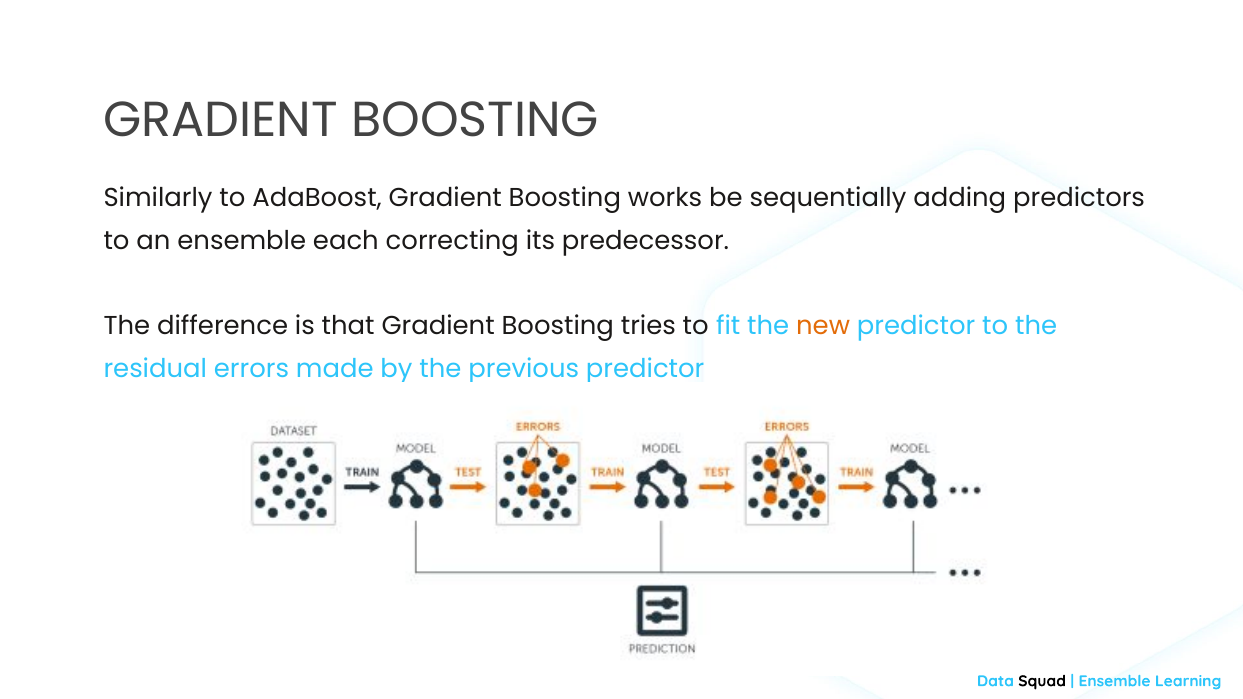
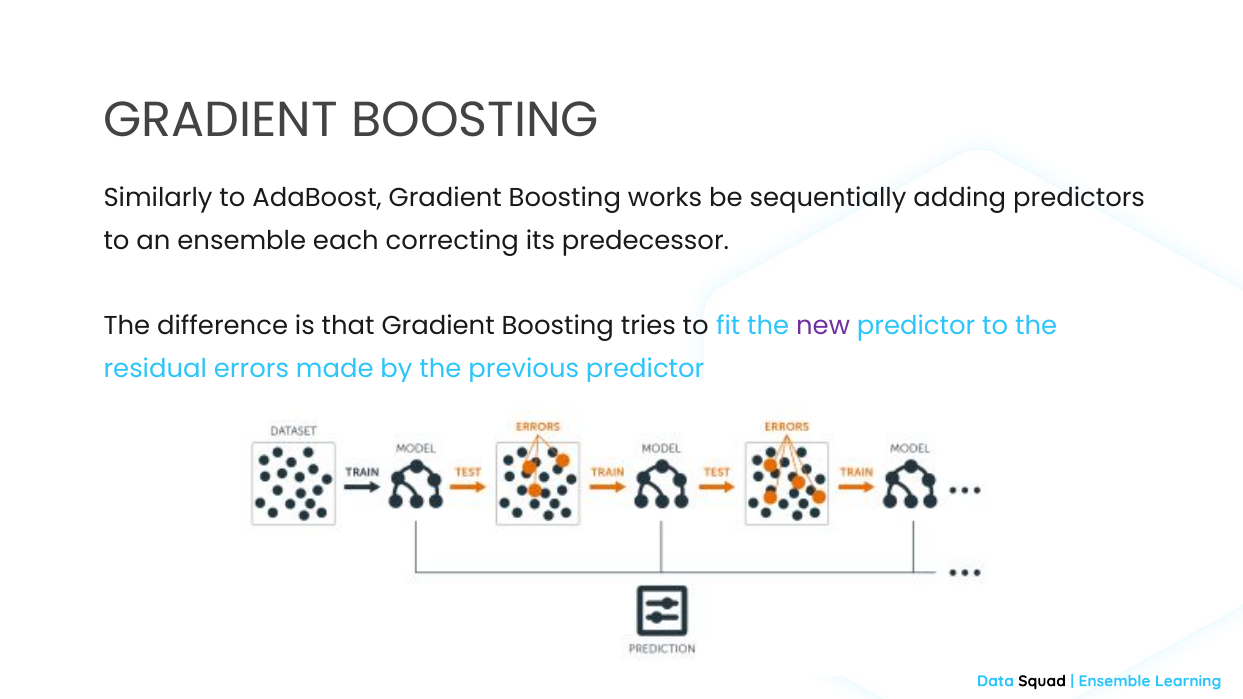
new colour: orange -> purple (823, 326)
